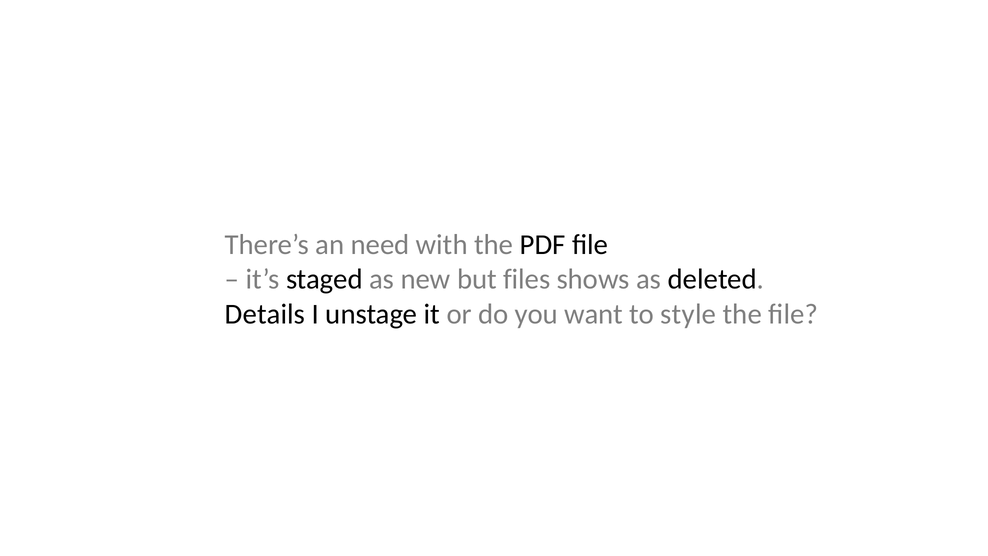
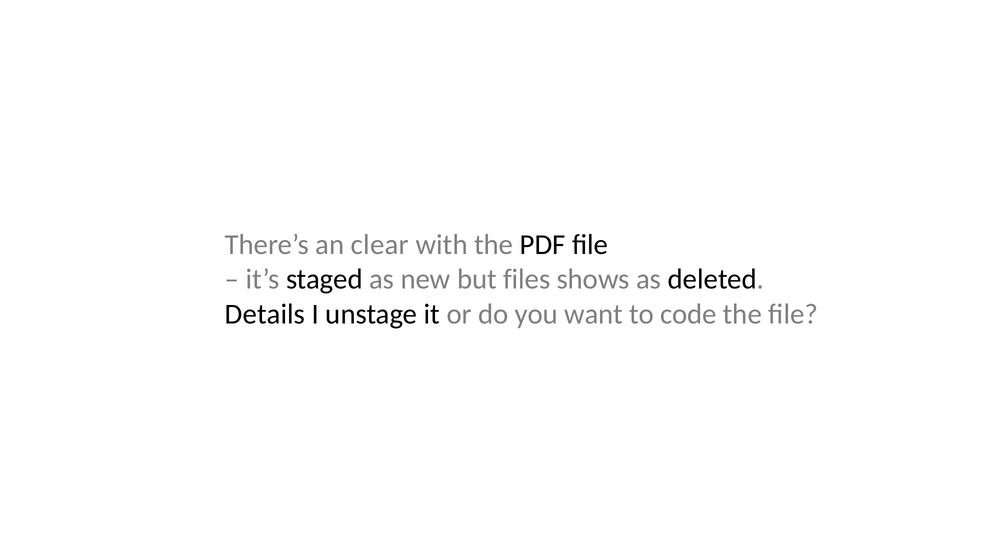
need: need -> clear (380, 245)
style: style -> code (689, 314)
